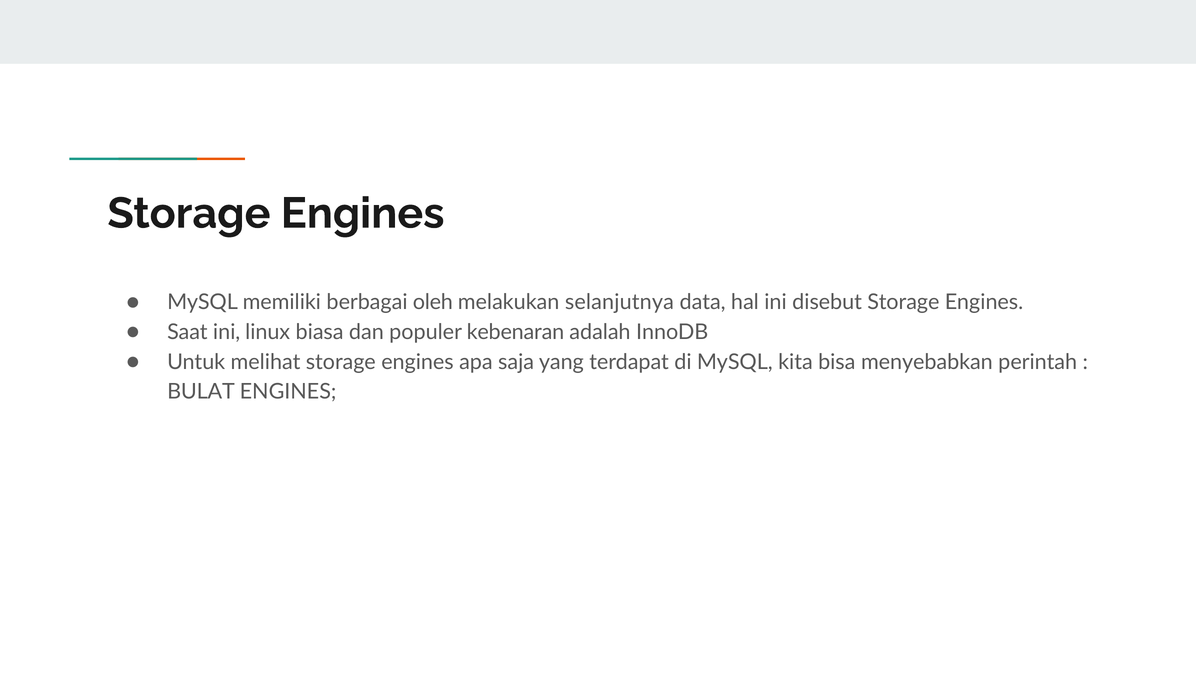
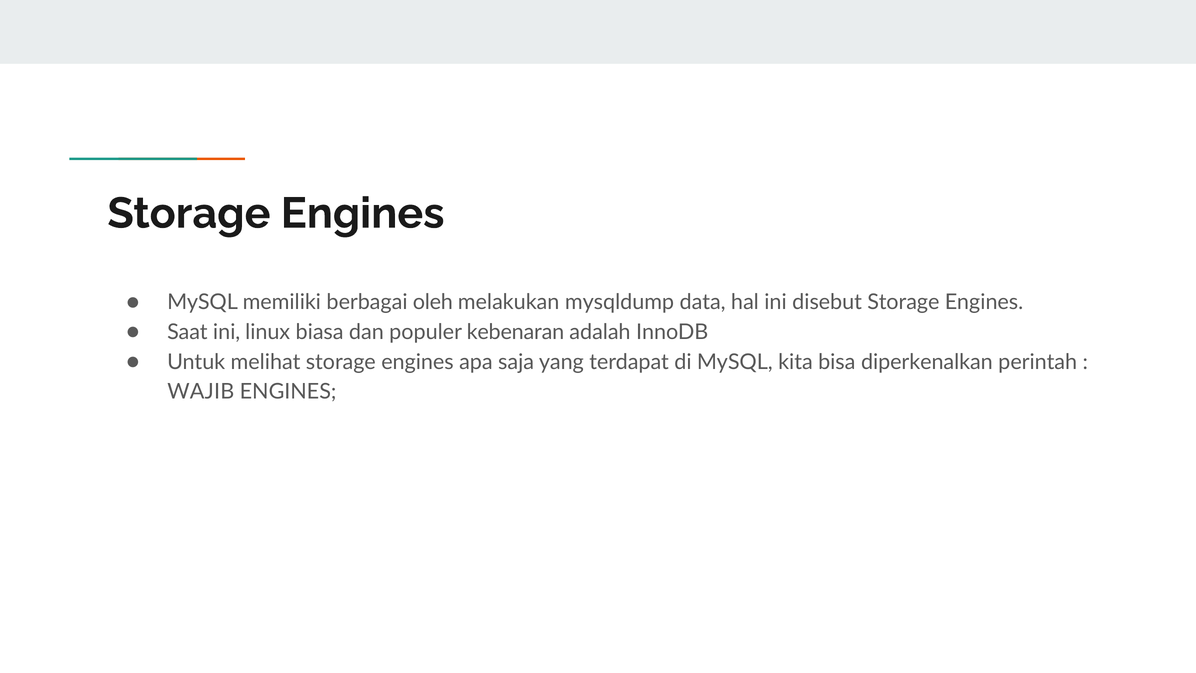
selanjutnya: selanjutnya -> mysqldump (620, 302)
menyebabkan: menyebabkan -> diperkenalkan (927, 362)
BULAT: BULAT -> WAJIB (201, 392)
